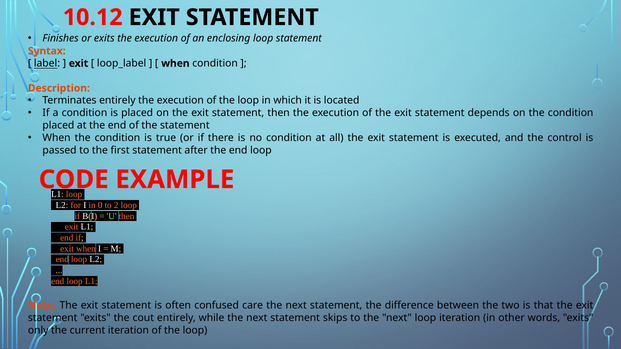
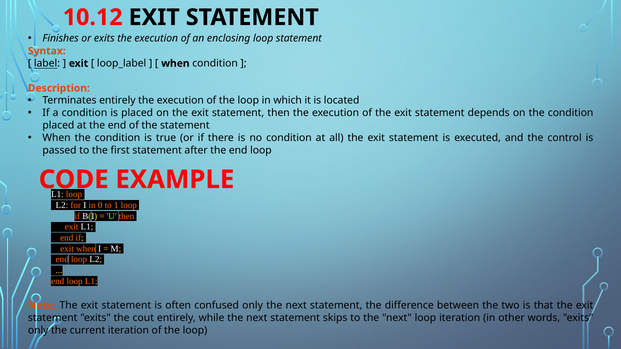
2: 2 -> 1 (116, 205)
confused care: care -> only (253, 306)
